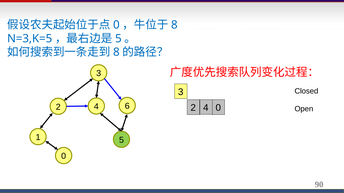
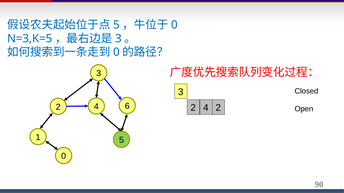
0: 0 -> 5 (116, 25)
8: 8 -> 0 (174, 25)
5: 5 -> 3 (118, 39)
8: 8 -> 0 (116, 52)
2 0: 0 -> 2 (218, 108)
